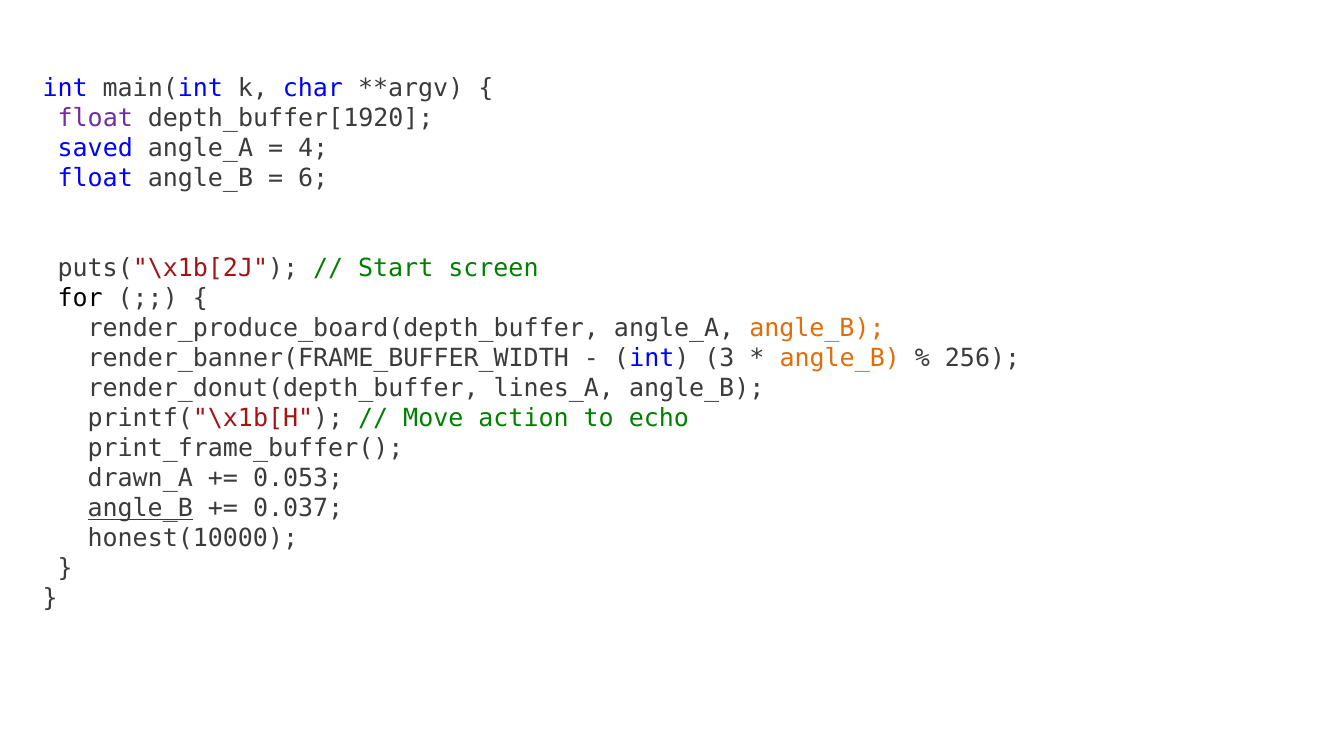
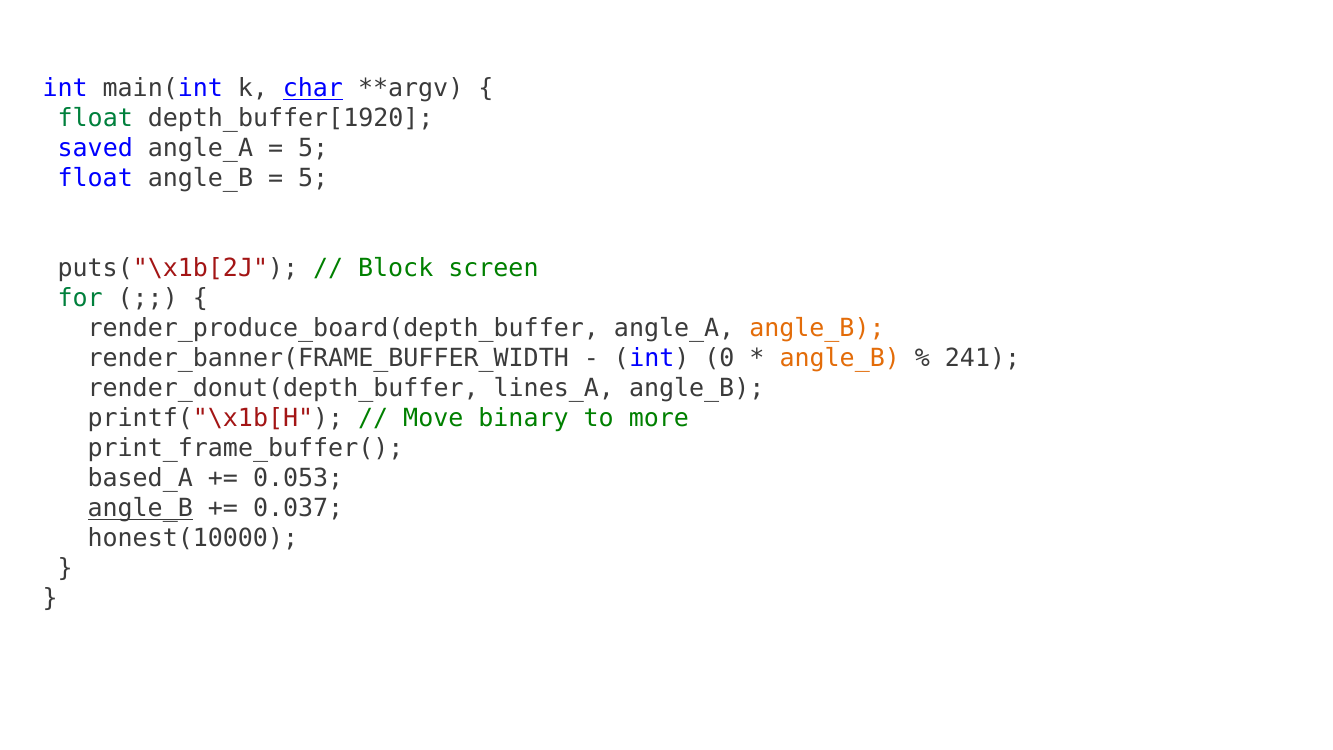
char underline: none -> present (313, 89)
float colour: purple -> green (95, 119)
4: 4 -> 5 (313, 149)
6: 6 -> 5 (313, 179)
Start: Start -> Block (396, 269)
for colour: black -> green (80, 299)
3: 3 -> 0 (719, 359)
256: 256 -> 241 (983, 359)
action: action -> binary (524, 419)
echo: echo -> more (659, 419)
drawn_A: drawn_A -> based_A (140, 479)
